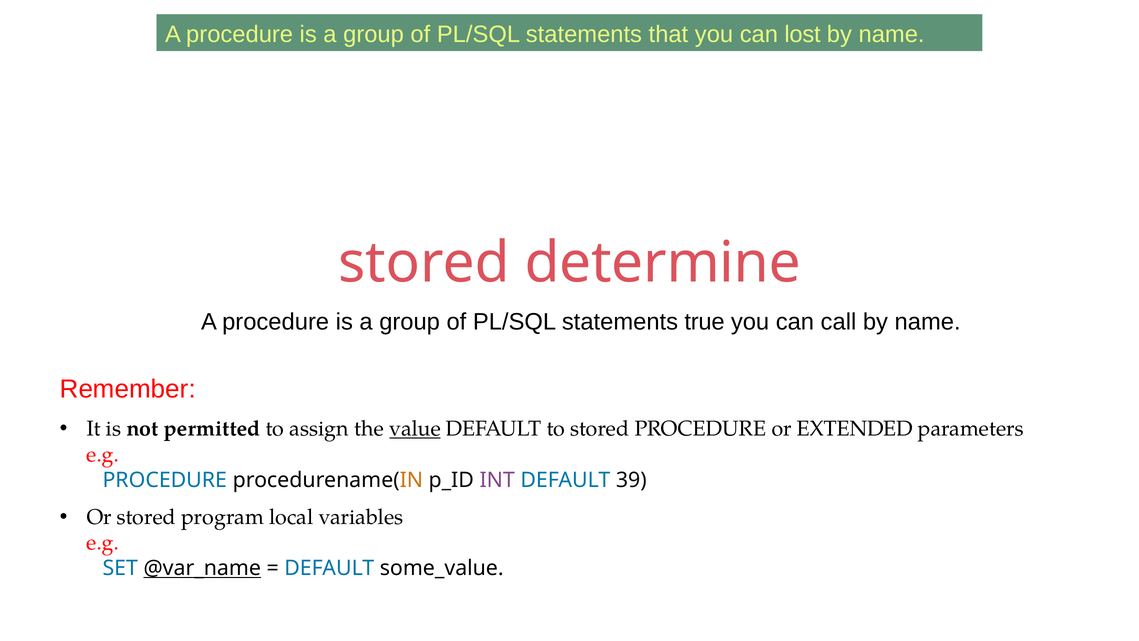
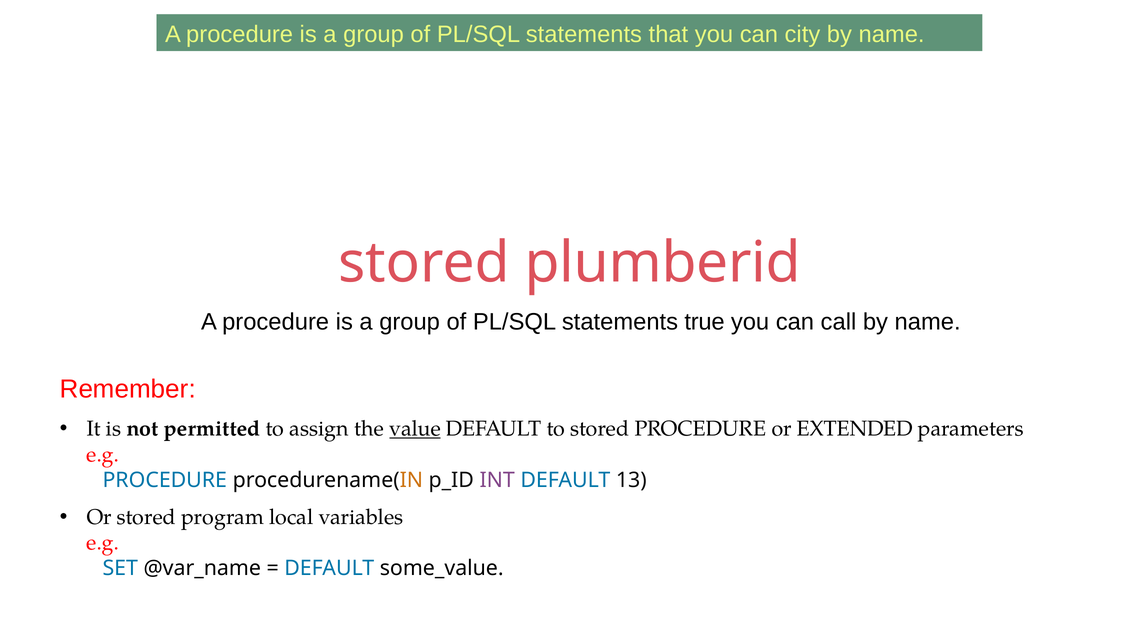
lost: lost -> city (802, 34)
determine: determine -> plumberid (663, 263)
39: 39 -> 13 (631, 480)
@var_name underline: present -> none (202, 568)
